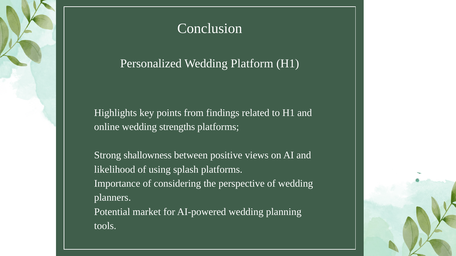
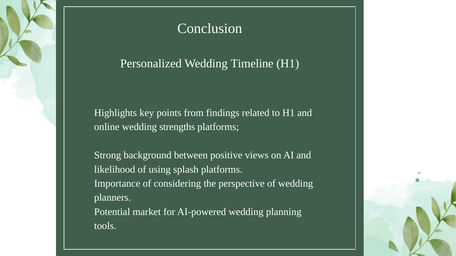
Platform: Platform -> Timeline (252, 64)
shallowness: shallowness -> background (148, 155)
